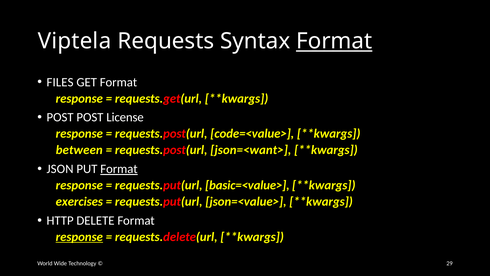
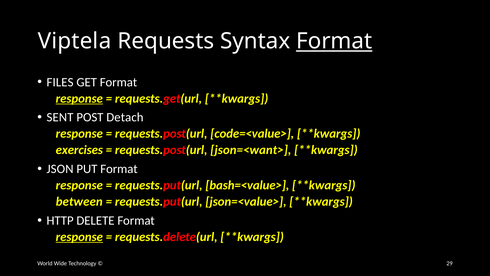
response underline: none -> present (79, 98)
POST: POST -> SENT (60, 117)
License: License -> Detach (125, 117)
between: between -> exercises (79, 150)
Format underline: present -> none (119, 169)
basic=<value>: basic=<value> -> bash=<value> (247, 185)
exercises: exercises -> between (79, 201)
